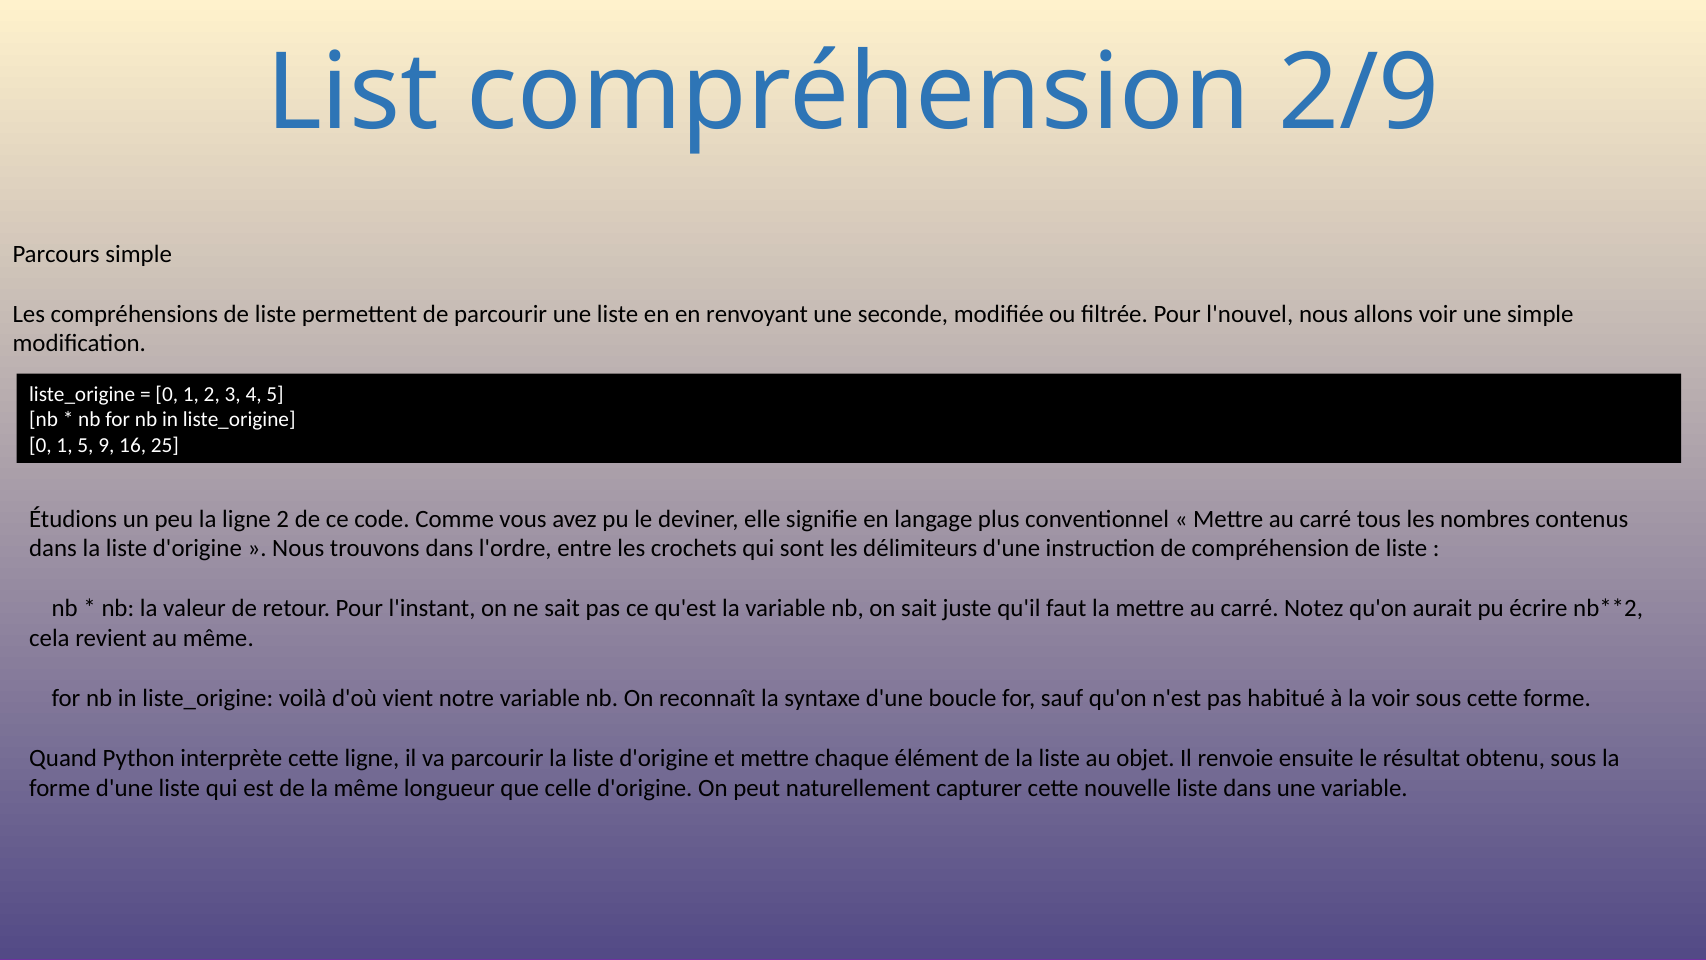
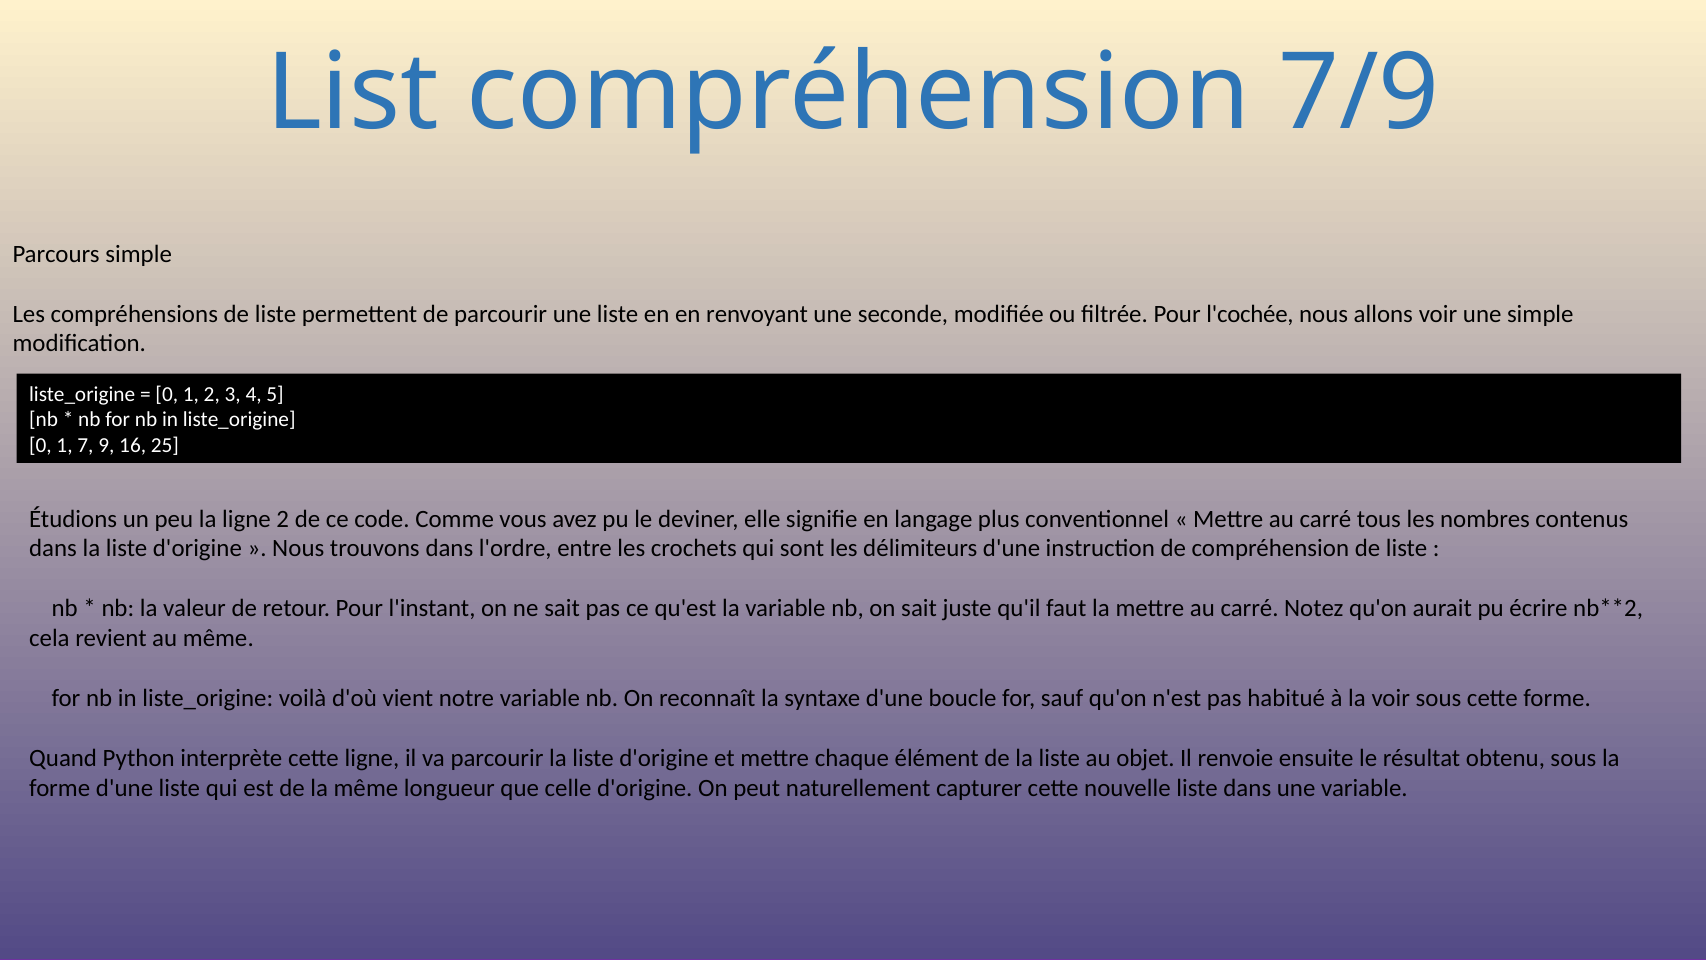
2/9: 2/9 -> 7/9 (1359, 93)
l'nouvel: l'nouvel -> l'cochée (1250, 314)
1 5: 5 -> 7 (85, 445)
